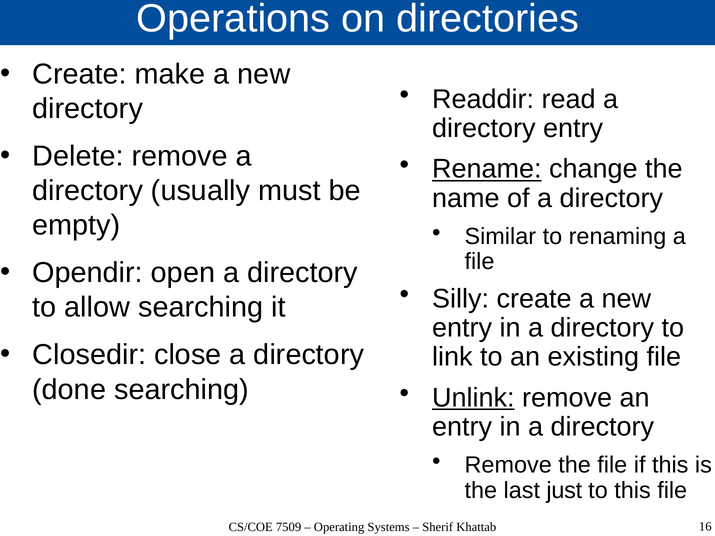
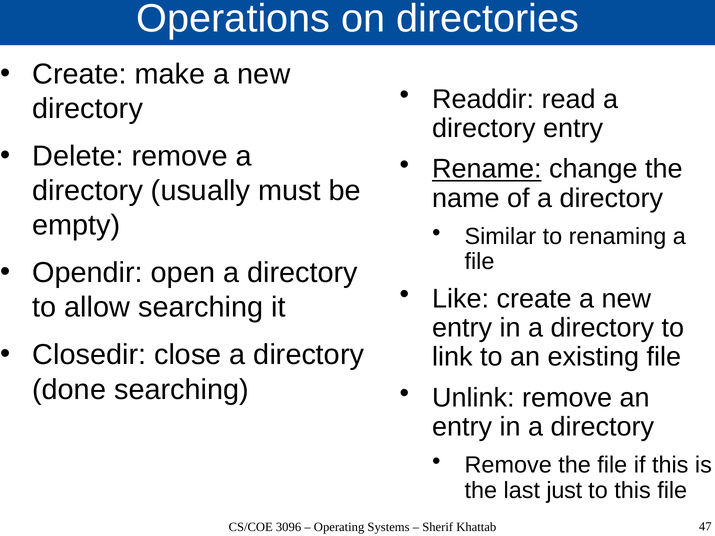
Silly: Silly -> Like (461, 299)
Unlink underline: present -> none (473, 398)
7509: 7509 -> 3096 (289, 527)
16: 16 -> 47 (705, 527)
